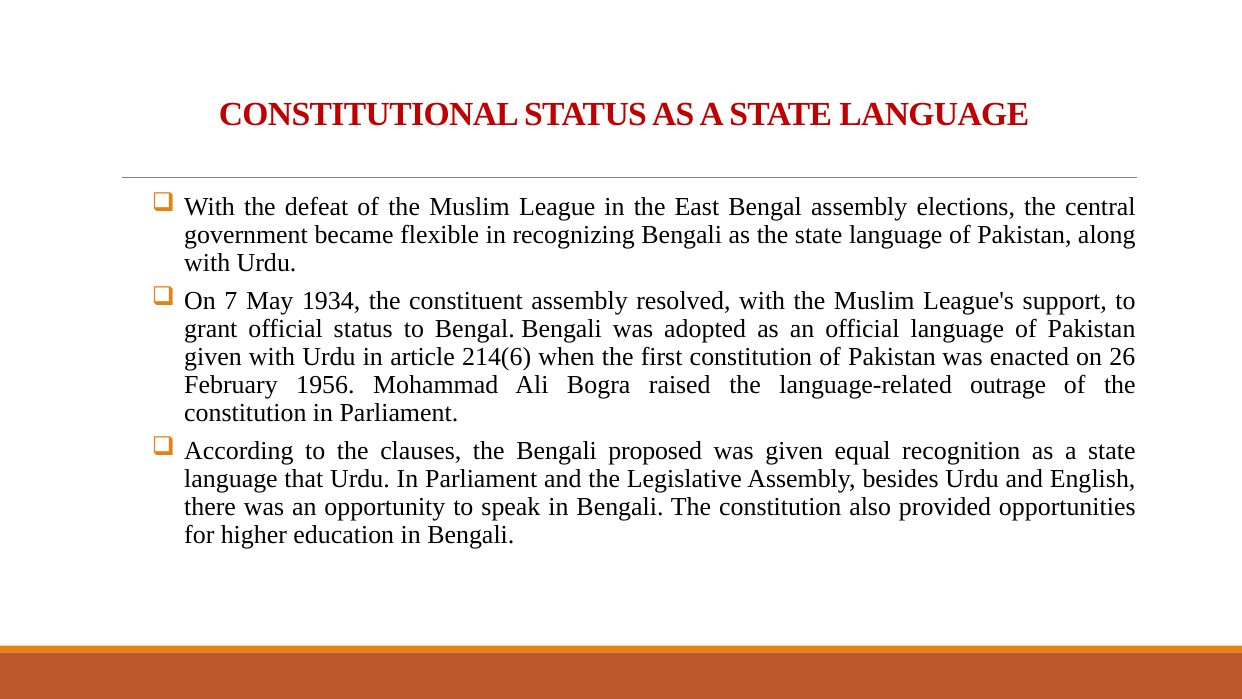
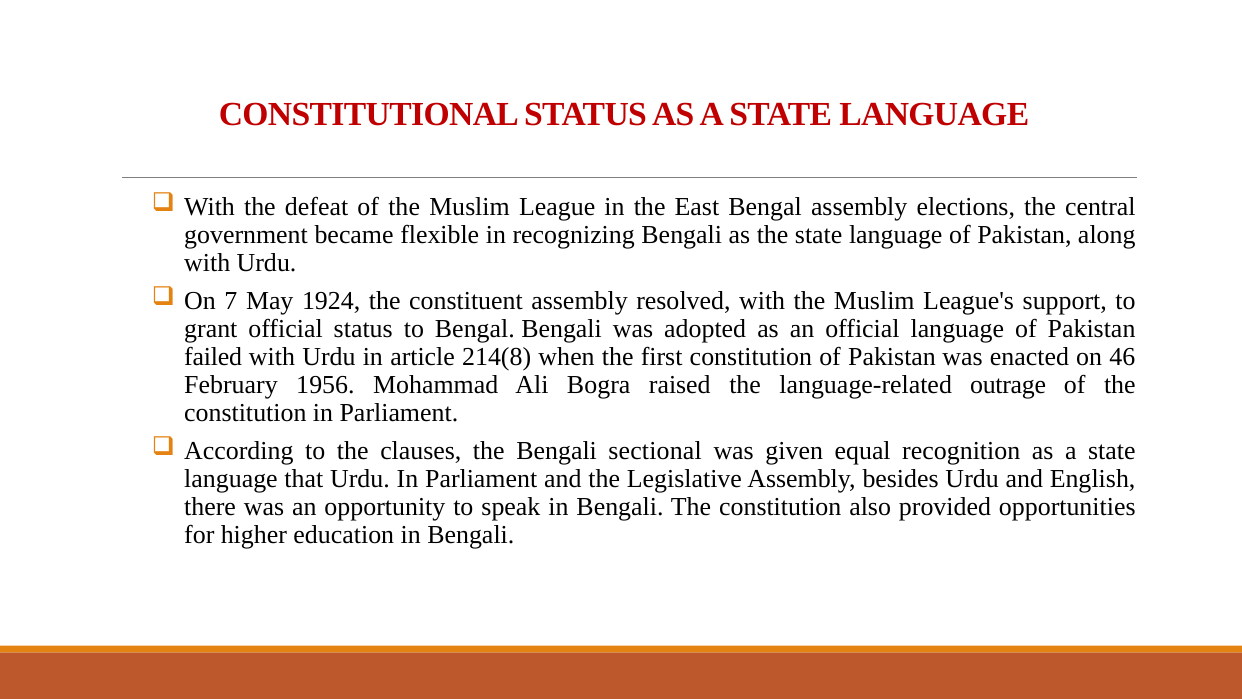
1934: 1934 -> 1924 (331, 301)
given: given -> failed (213, 357)
214(6: 214(6 -> 214(8 (497, 357)
26: 26 -> 46 (1122, 357)
proposed: proposed -> sectional (655, 451)
